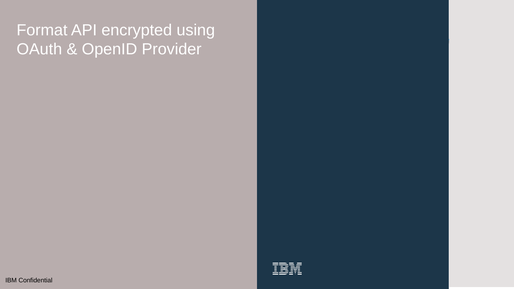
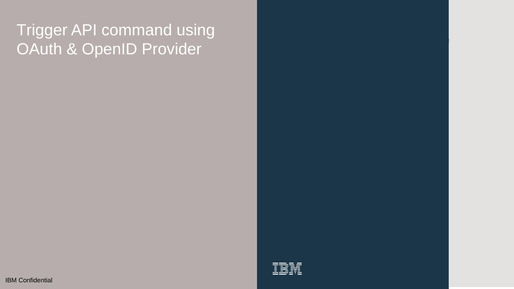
Format: Format -> Trigger (42, 30)
encrypted: encrypted -> command (137, 30)
